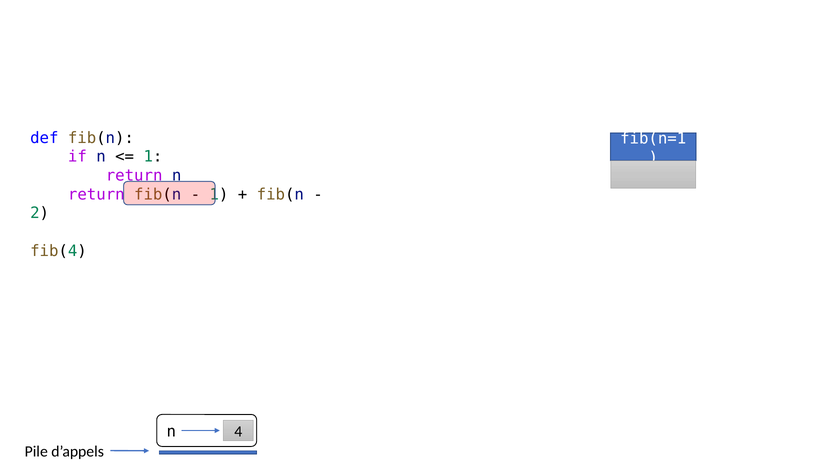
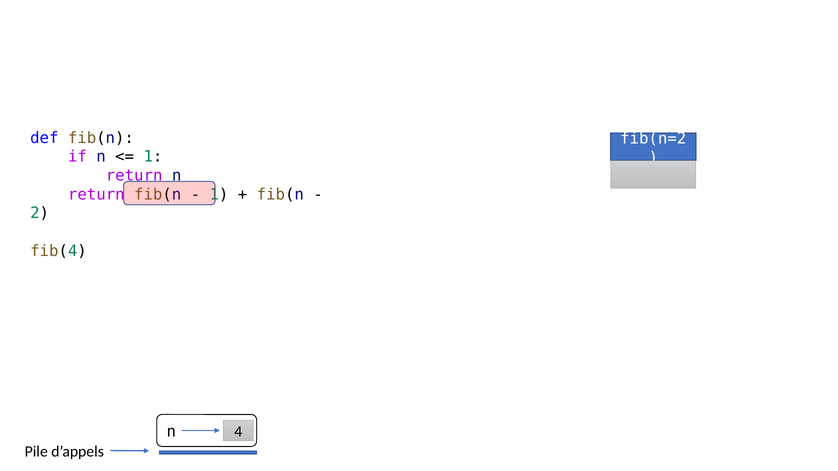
fib(n=1: fib(n=1 -> fib(n=2 (653, 139)
